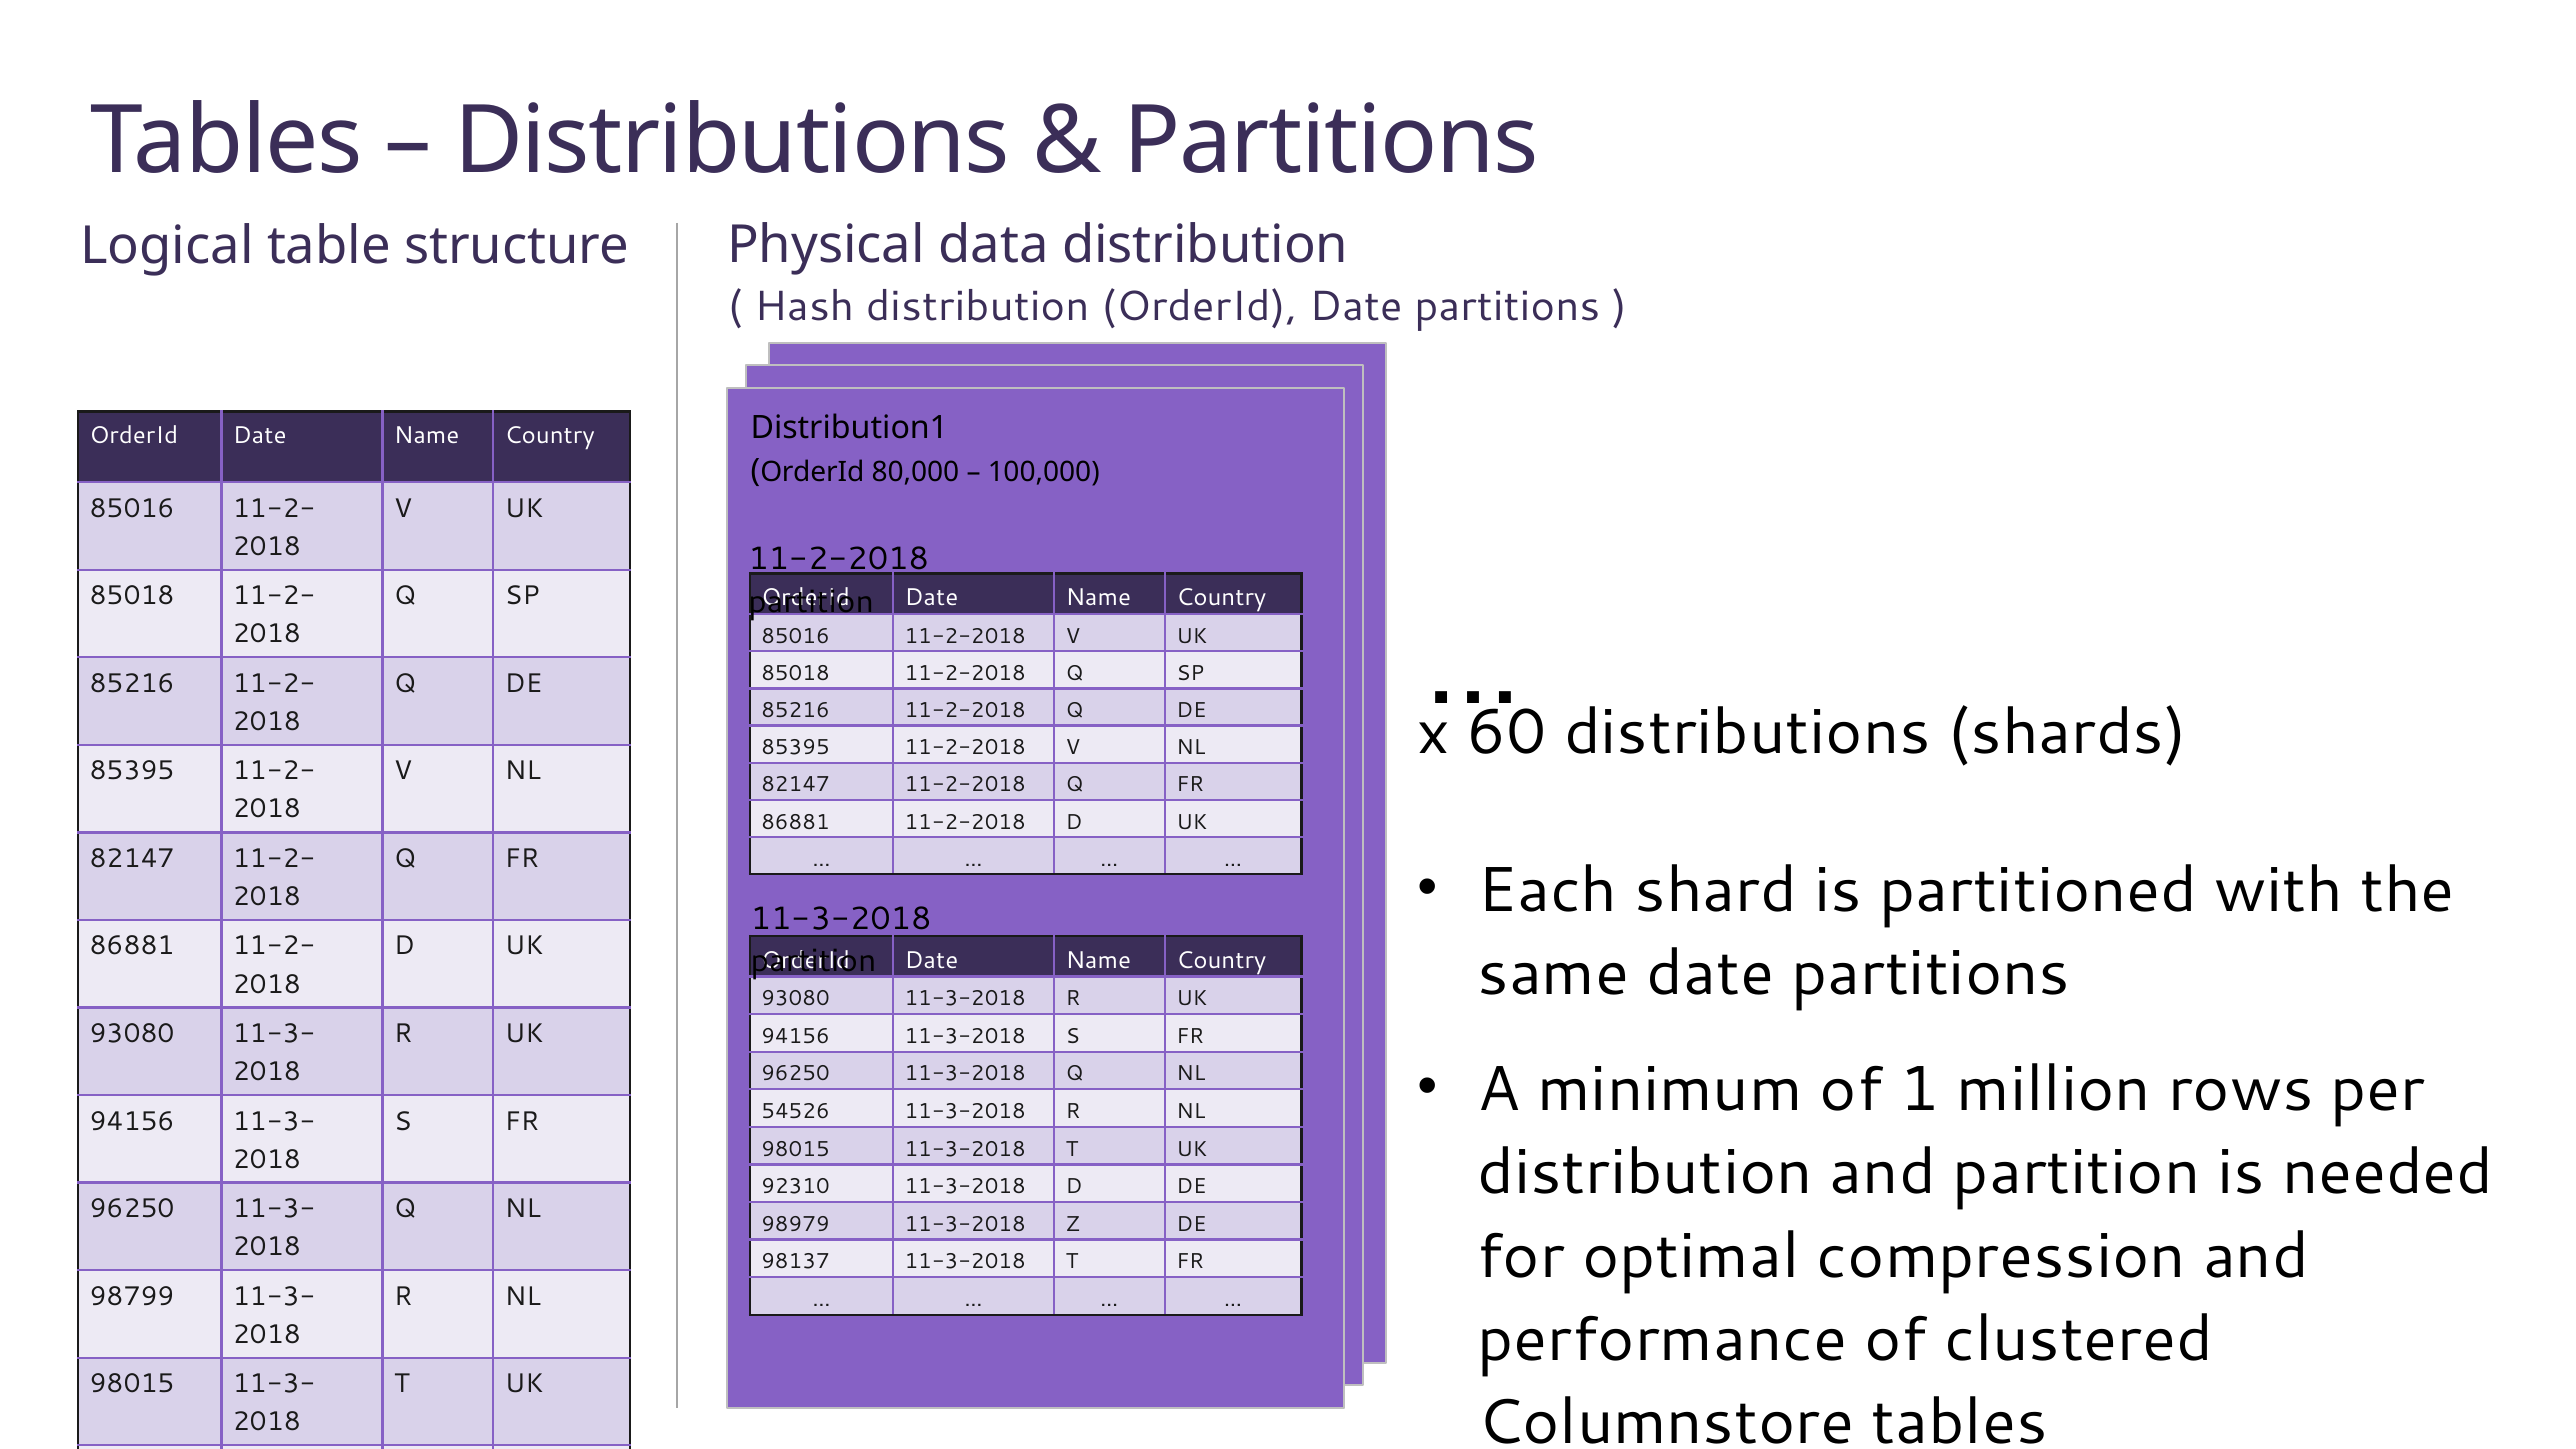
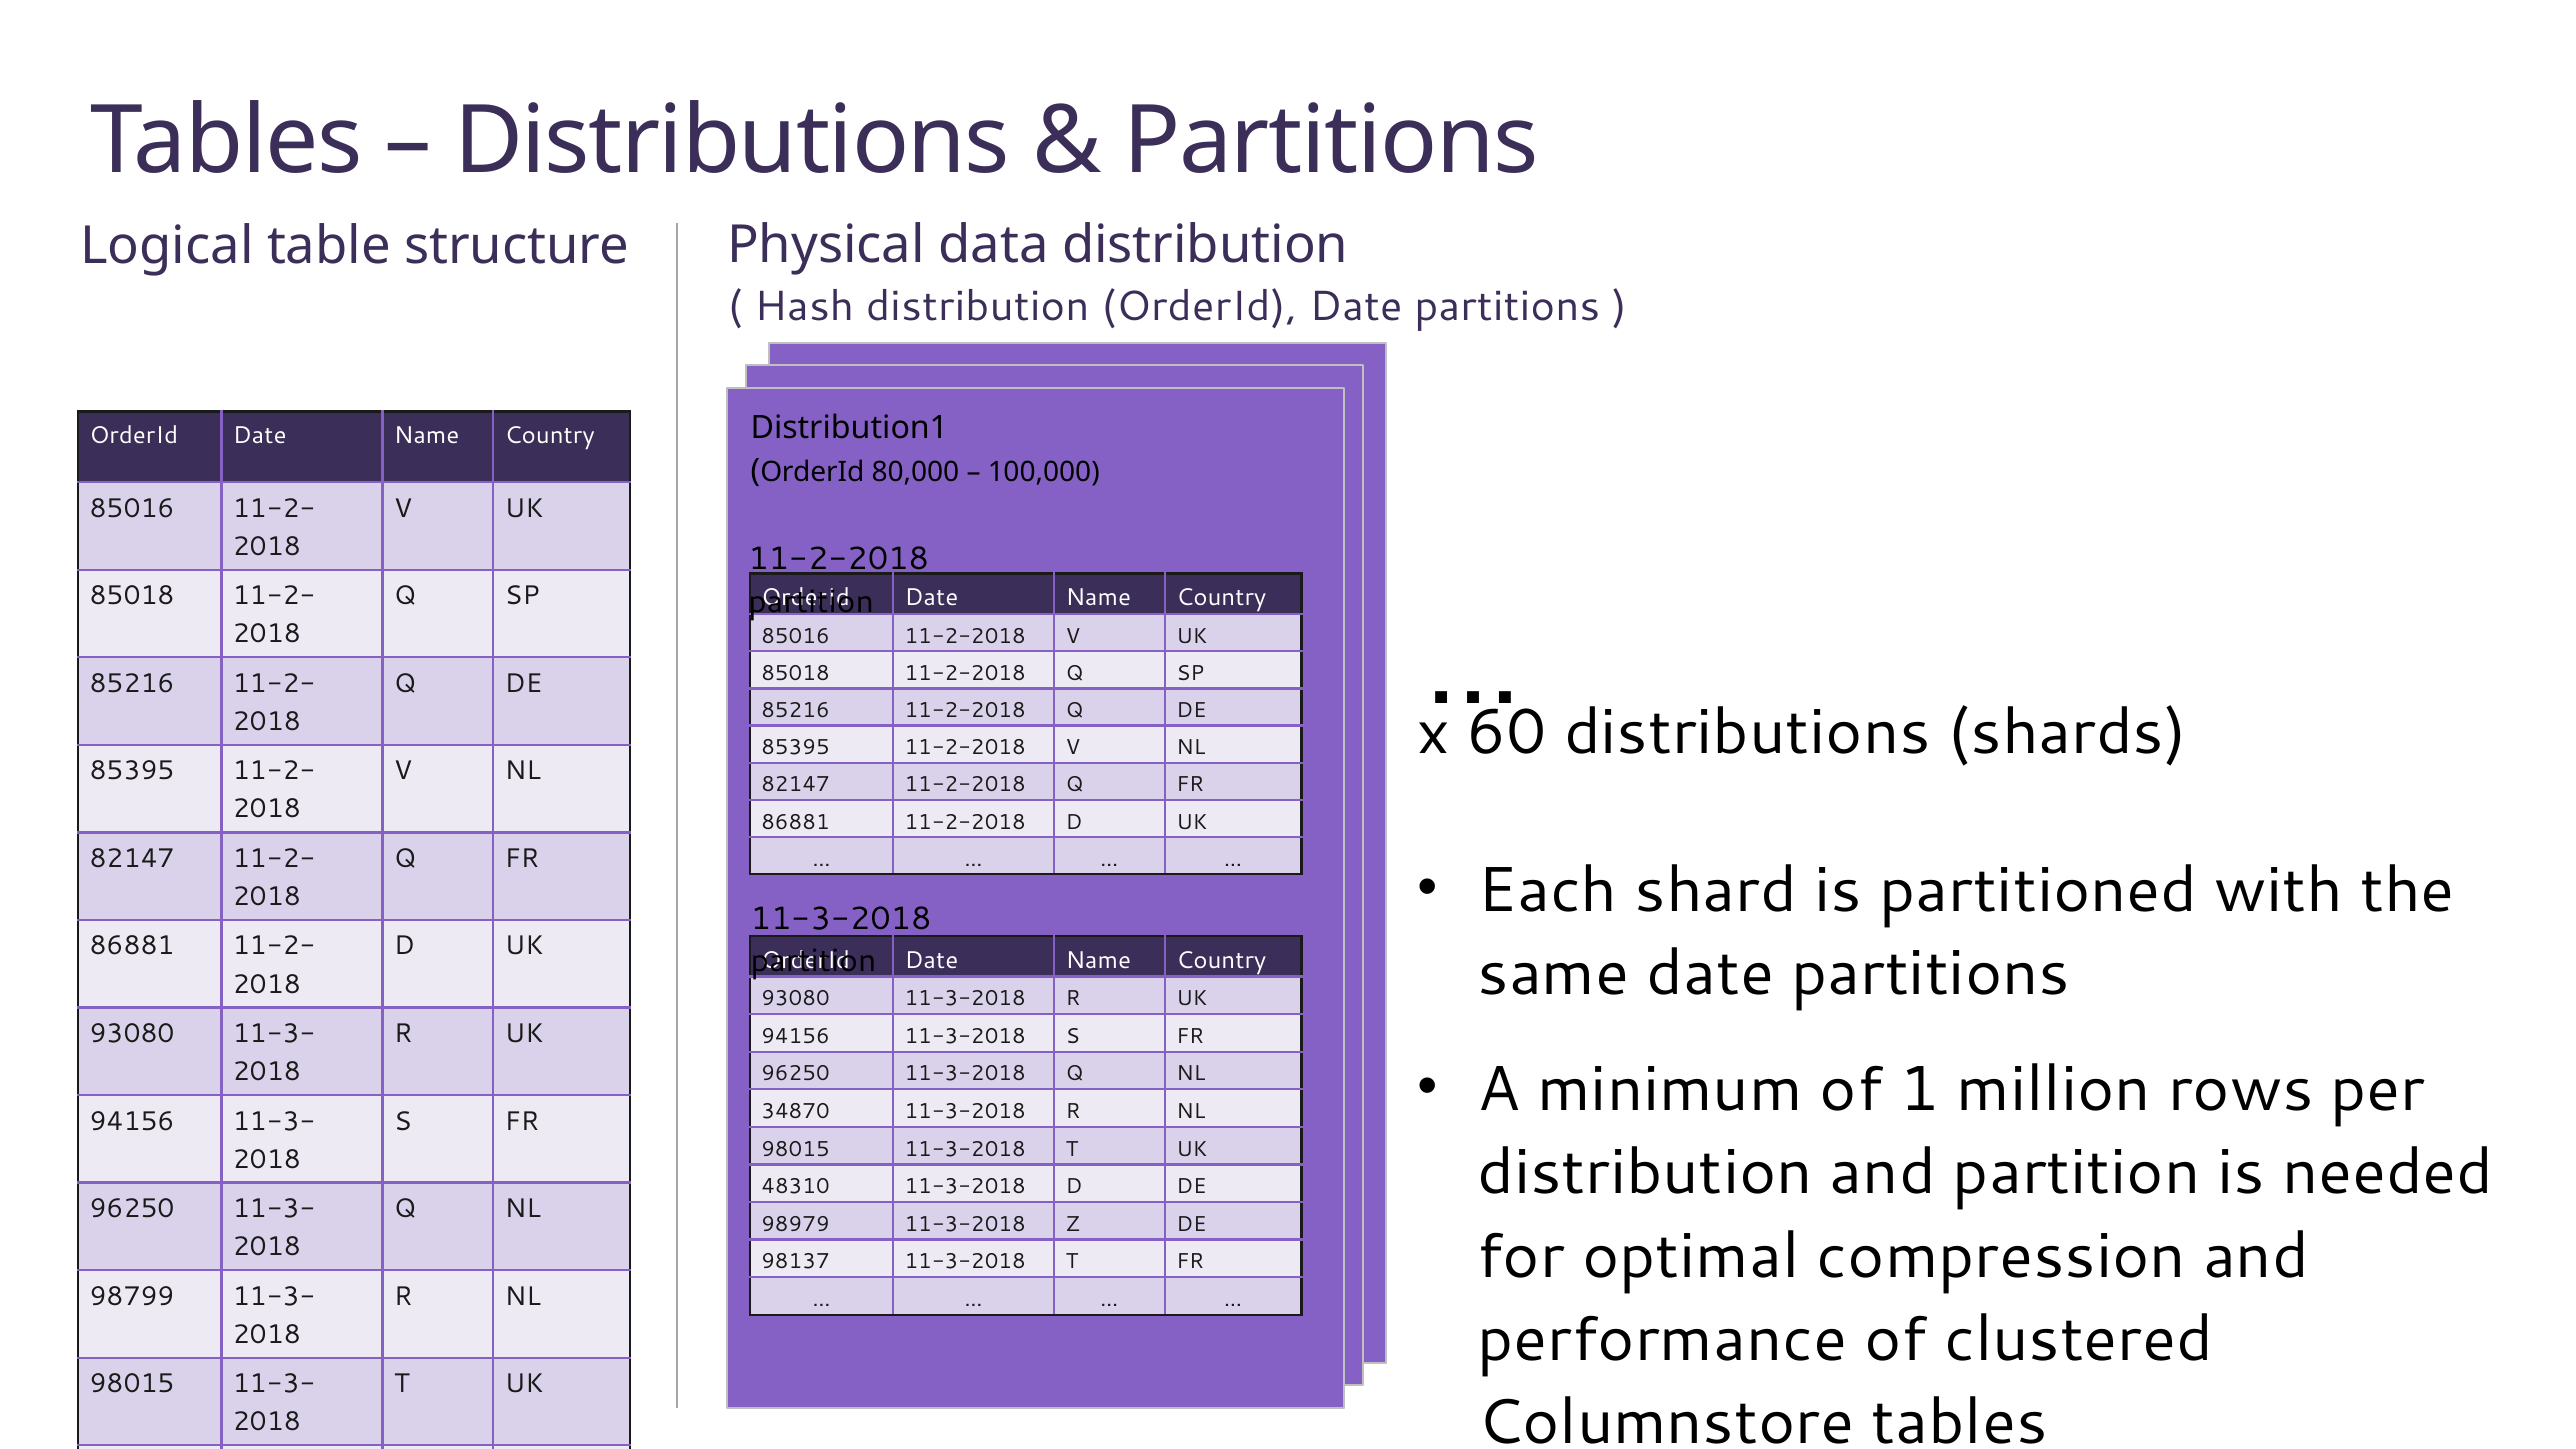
54526: 54526 -> 34870 (796, 1111)
92310: 92310 -> 48310 (796, 1186)
